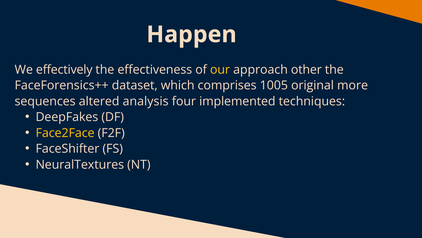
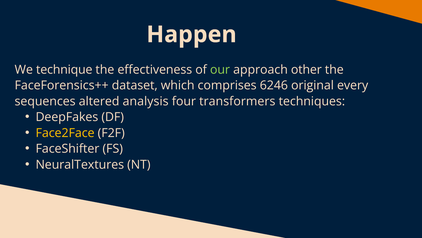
effectively: effectively -> technique (64, 70)
our colour: yellow -> light green (220, 70)
1005: 1005 -> 6246 (274, 85)
more: more -> every (353, 85)
implemented: implemented -> transformers (237, 101)
